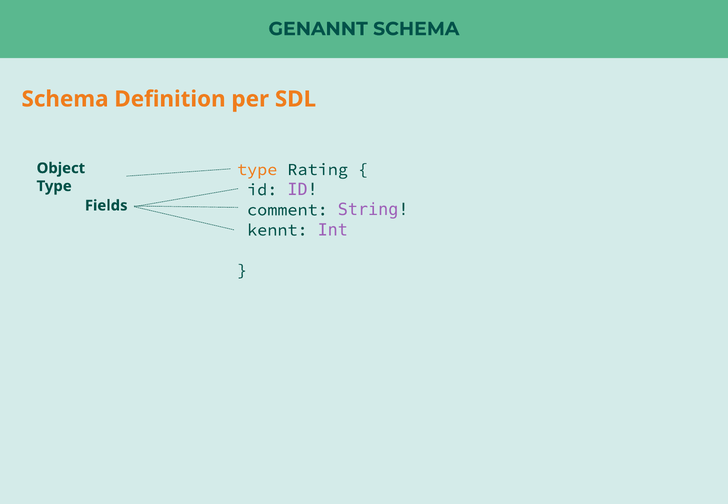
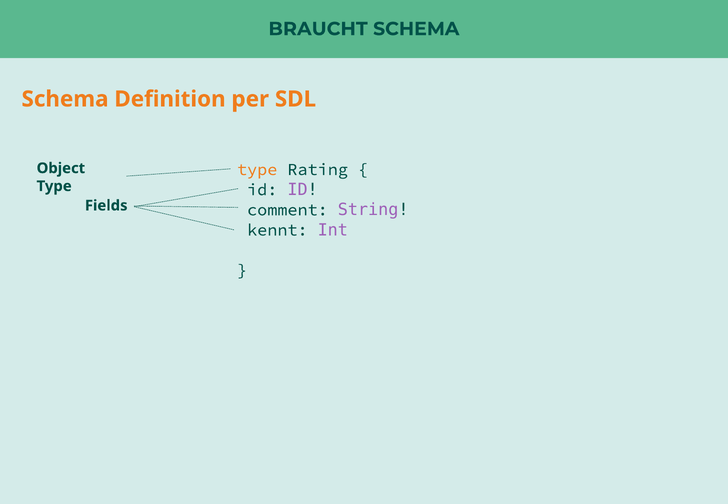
GENANNT: GENANNT -> BRAUCHT (318, 29)
